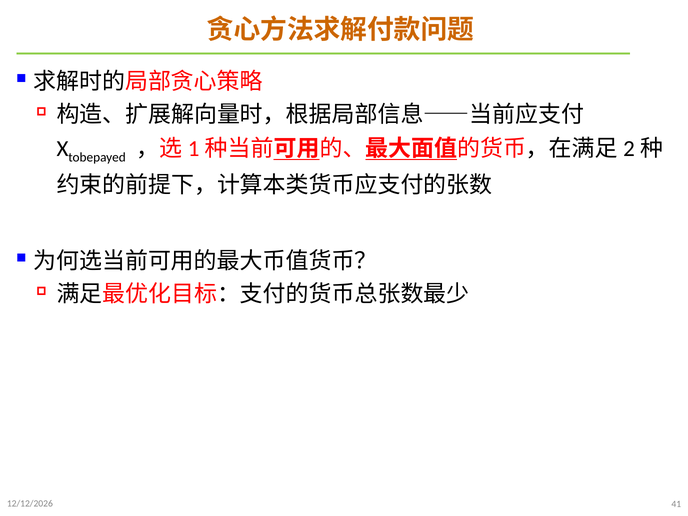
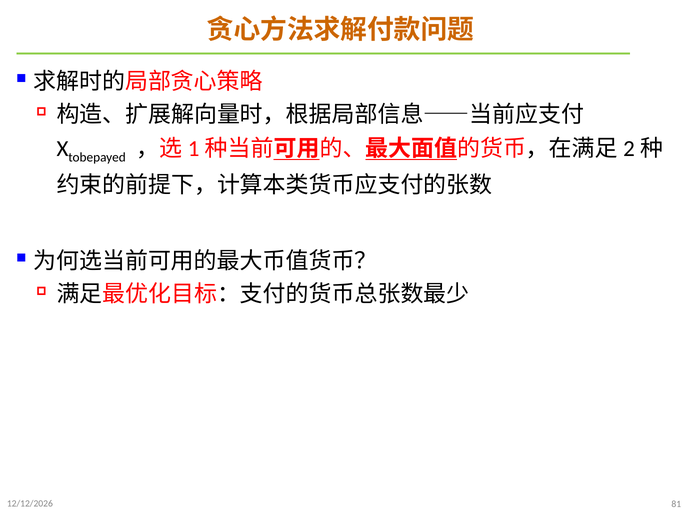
41: 41 -> 81 (676, 504)
